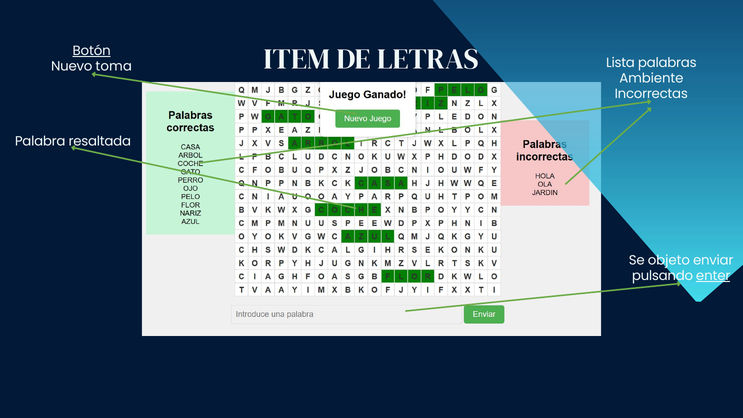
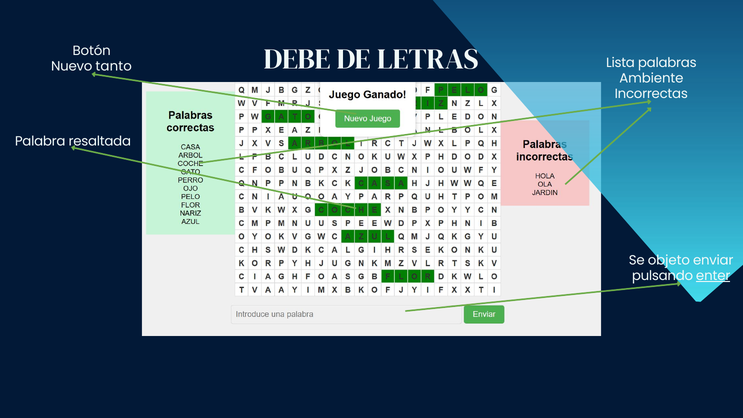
ITEM: ITEM -> DEBE (297, 59)
Botón underline: present -> none (92, 51)
toma: toma -> tanto (114, 66)
